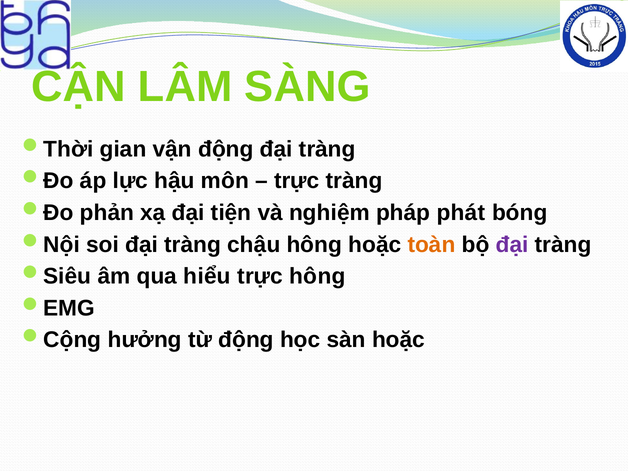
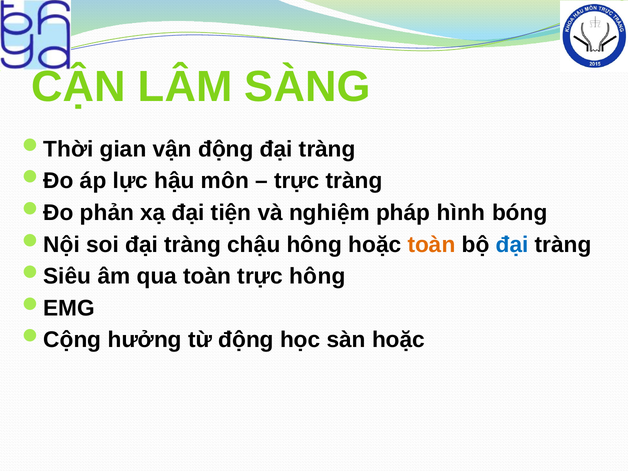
phát: phát -> hình (461, 213)
đại colour: purple -> blue (512, 245)
qua hiểu: hiểu -> toàn (207, 276)
